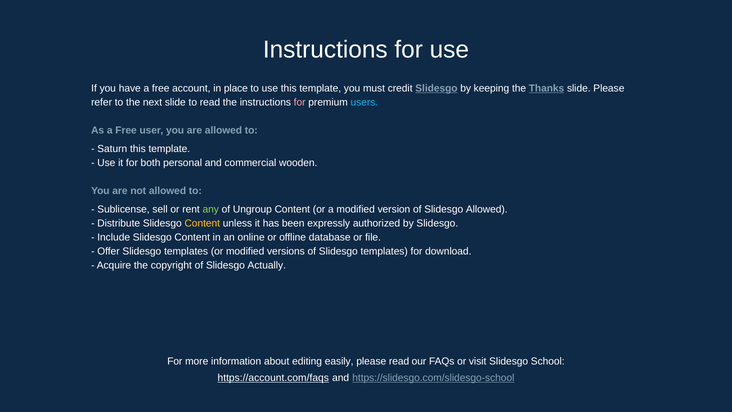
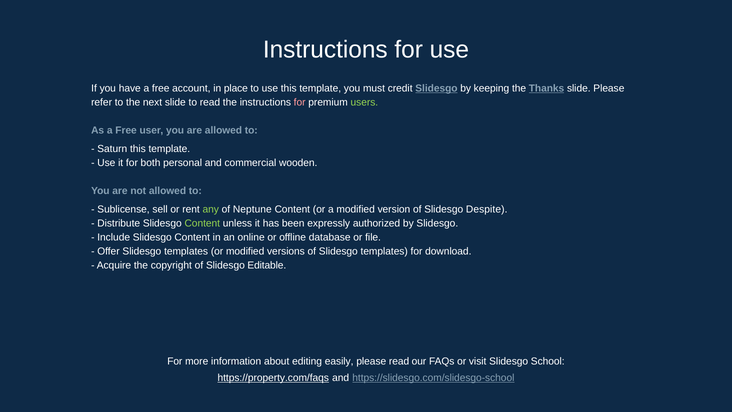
users colour: light blue -> light green (364, 102)
Ungroup: Ungroup -> Neptune (252, 209)
Slidesgo Allowed: Allowed -> Despite (487, 209)
Content colour: yellow -> light green (202, 223)
Actually: Actually -> Editable (267, 265)
https://account.com/faqs: https://account.com/faqs -> https://property.com/faqs (273, 378)
